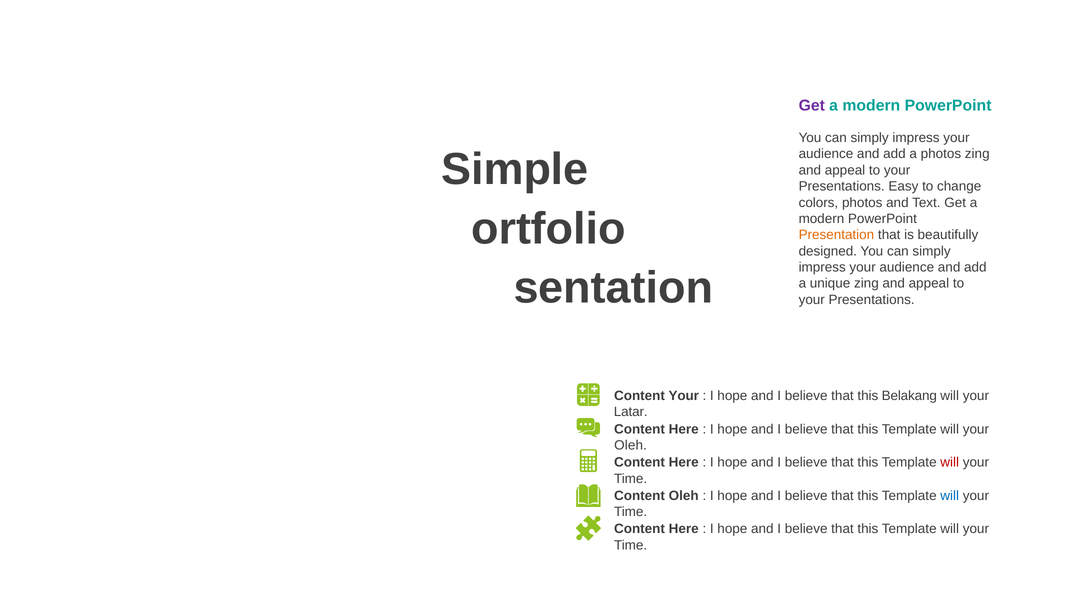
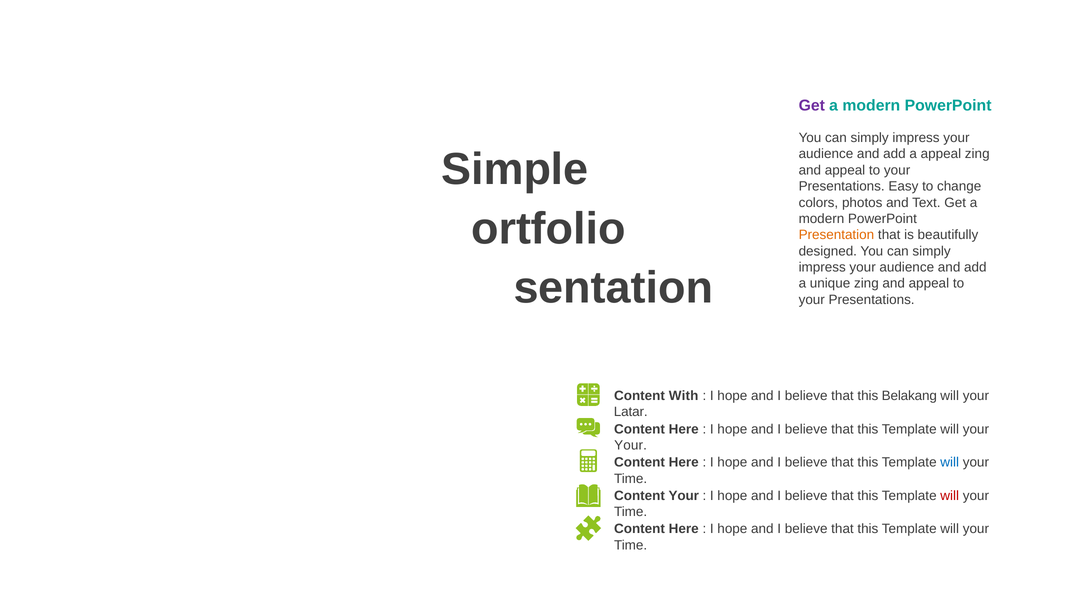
a photos: photos -> appeal (941, 154)
Content Your: Your -> With (684, 396)
Oleh: Oleh -> Your (631, 446)
will colour: red -> blue (950, 463)
Content Oleh: Oleh -> Your (684, 496)
will colour: blue -> red (950, 496)
